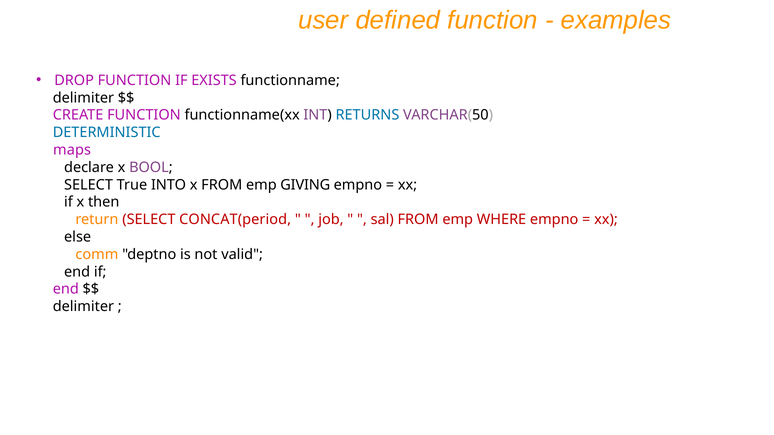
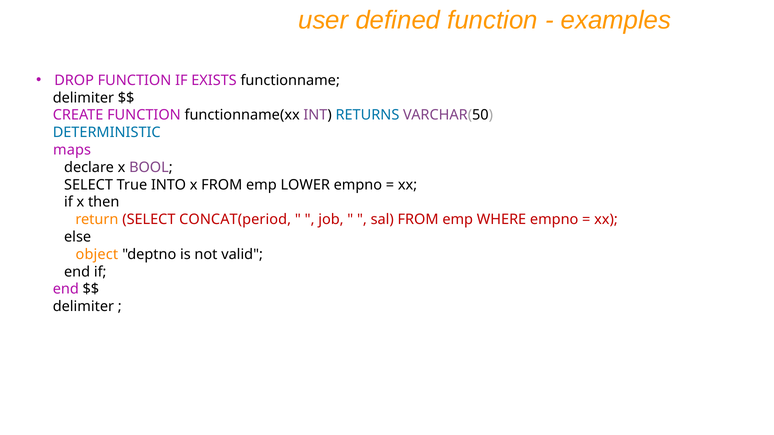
GIVING: GIVING -> LOWER (305, 185)
comm: comm -> object (97, 255)
